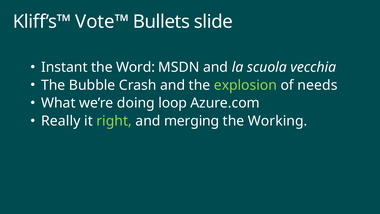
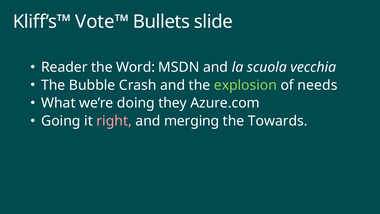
Instant: Instant -> Reader (64, 67)
loop: loop -> they (173, 103)
Really: Really -> Going (61, 121)
right colour: light green -> pink (114, 121)
Working: Working -> Towards (278, 121)
